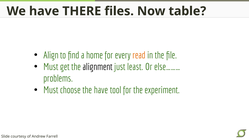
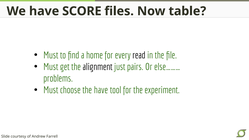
THERE: THERE -> SCORE (82, 11)
Align: Align -> Must (51, 55)
read colour: orange -> black (139, 55)
least: least -> pairs (135, 67)
